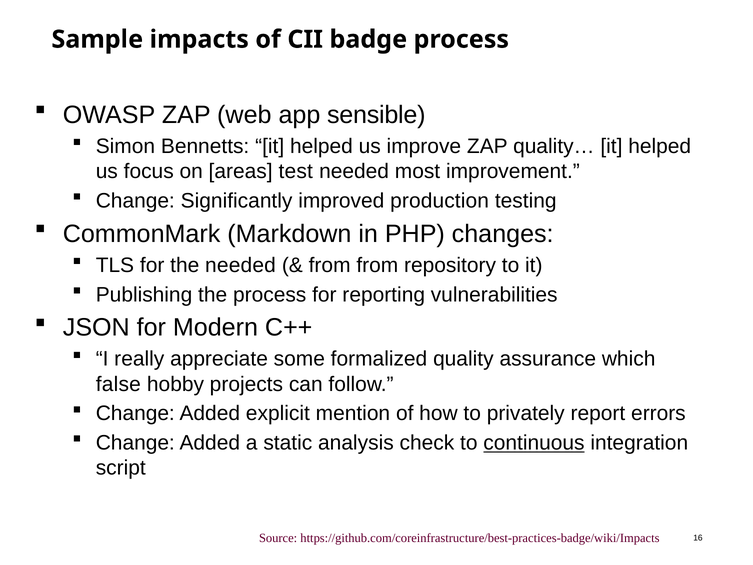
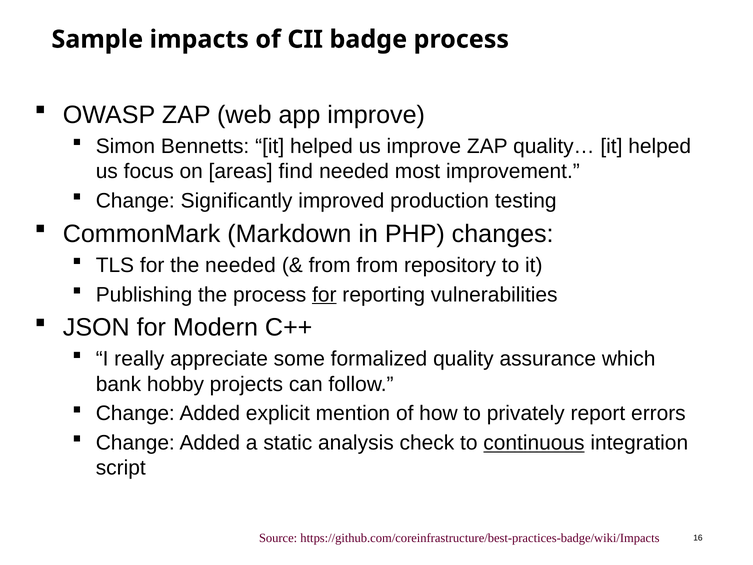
app sensible: sensible -> improve (376, 115)
test: test -> find (296, 171)
for underline: none -> present (324, 294)
false: false -> bank (118, 384)
